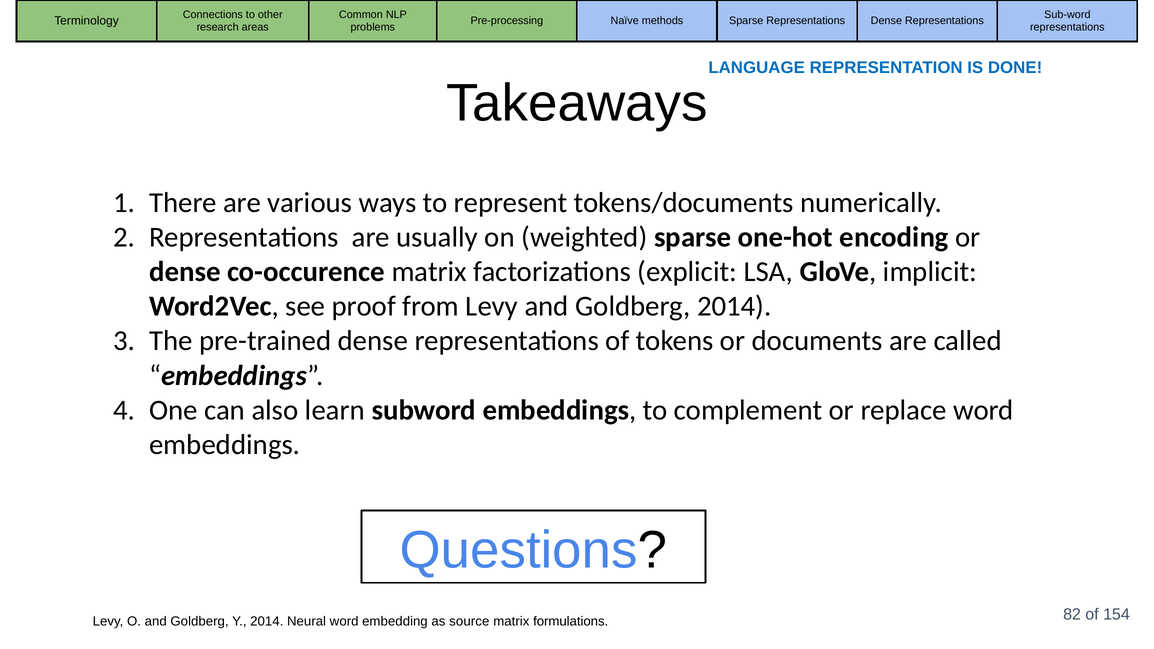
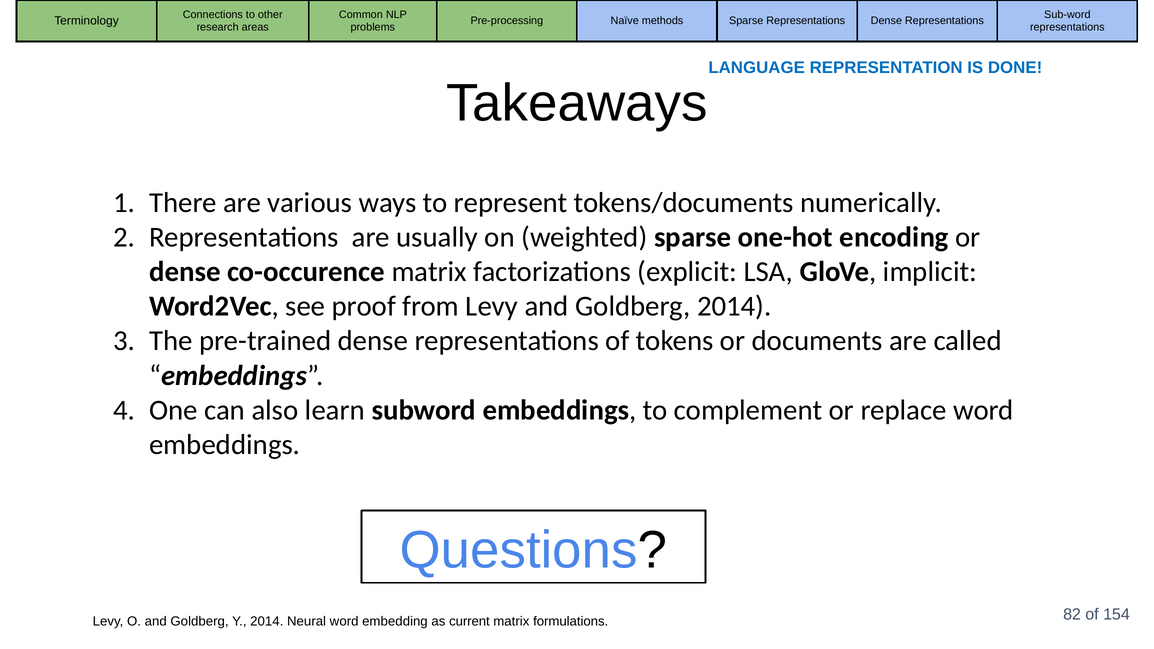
source: source -> current (469, 621)
